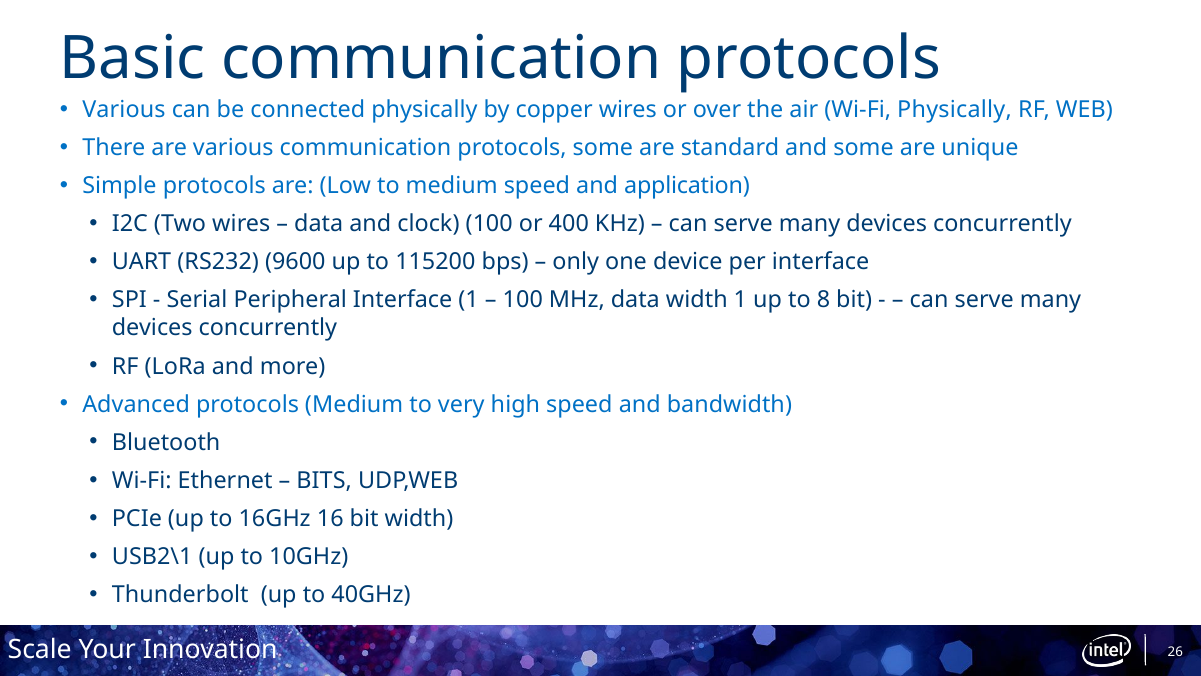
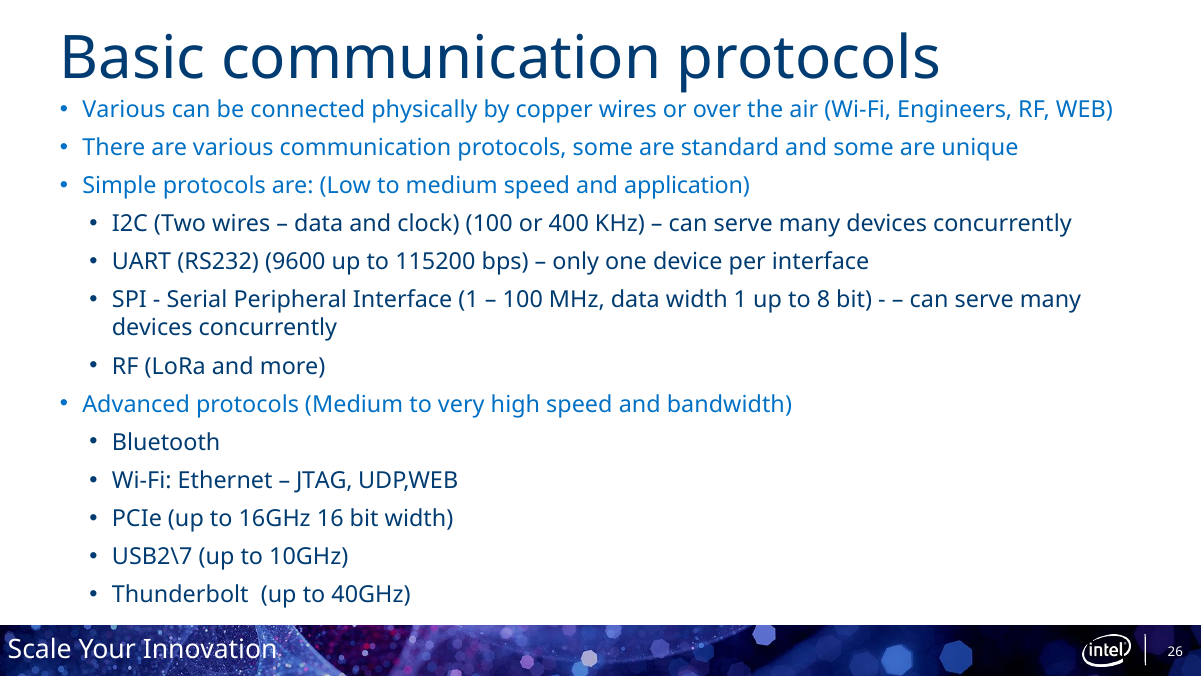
Wi-Fi Physically: Physically -> Engineers (955, 110)
BITS: BITS -> JTAG (324, 480)
USB2\1: USB2\1 -> USB2\7 (152, 556)
